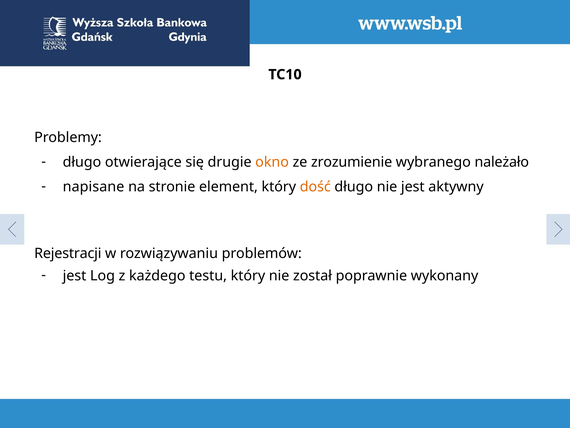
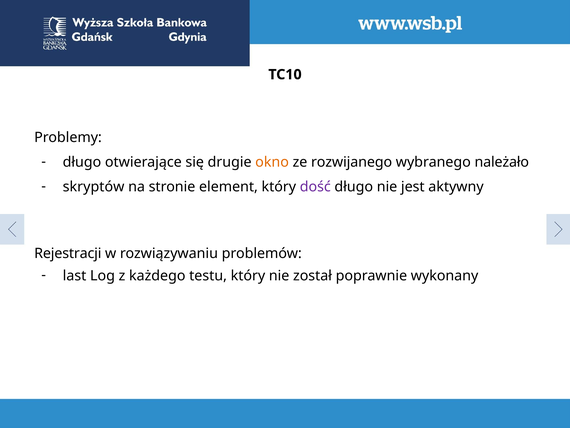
zrozumienie: zrozumienie -> rozwijanego (352, 162)
napisane: napisane -> skryptów (94, 187)
dość colour: orange -> purple (315, 187)
jest: jest -> last (75, 275)
